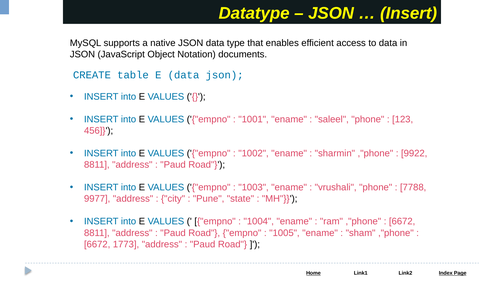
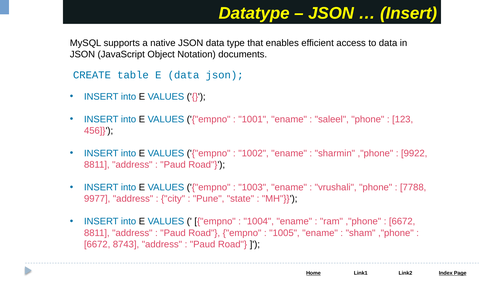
1773: 1773 -> 8743 (126, 244)
